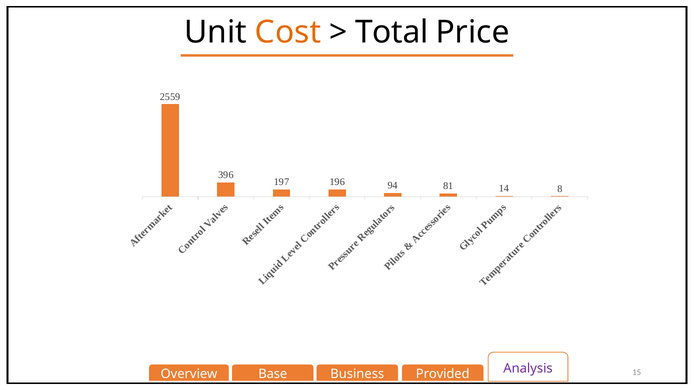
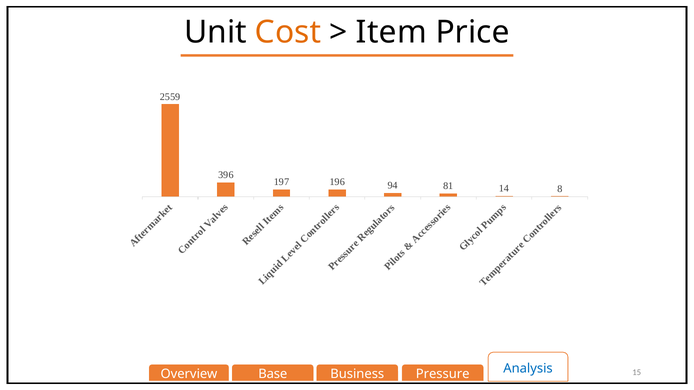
Total: Total -> Item (391, 32)
Analysis colour: purple -> blue (528, 369)
Provided: Provided -> Pressure (443, 374)
